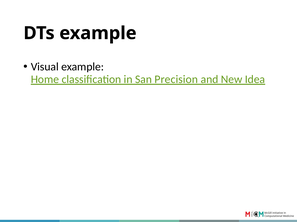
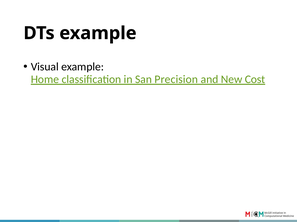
Idea: Idea -> Cost (255, 80)
